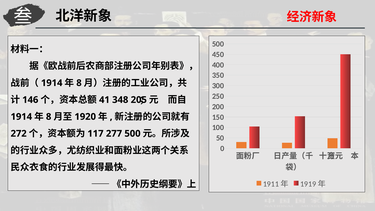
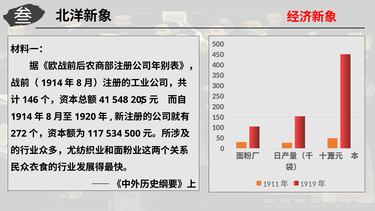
348: 348 -> 548 (120, 100)
277: 277 -> 534 (114, 134)
